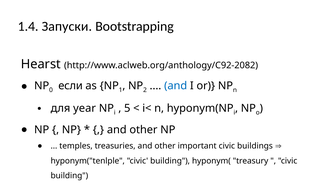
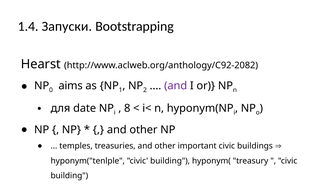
если: если -> aims (71, 86)
and colour: blue -> purple (176, 86)
year: year -> date (85, 108)
5: 5 -> 8 (127, 108)
